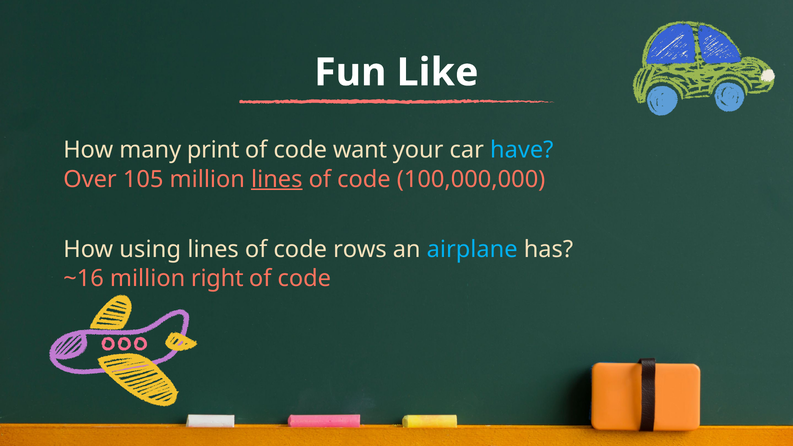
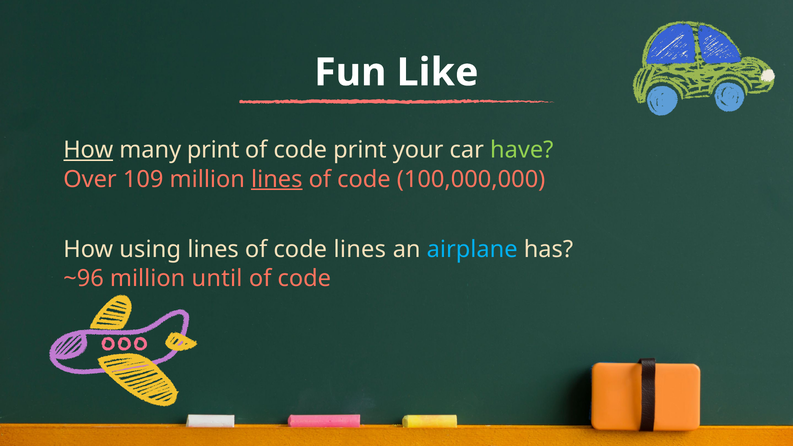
How underline: none -> present (88, 150)
code want: want -> print (360, 150)
have colour: light blue -> light green (522, 150)
105: 105 -> 109 (143, 179)
code rows: rows -> lines (360, 249)
~16: ~16 -> ~96 (84, 279)
right: right -> until (217, 279)
